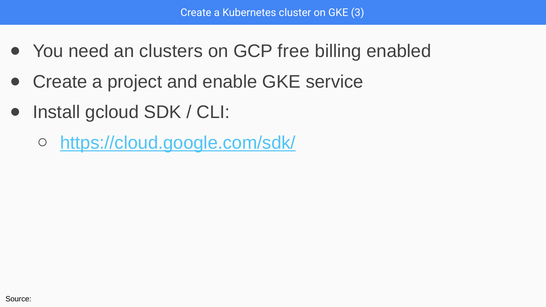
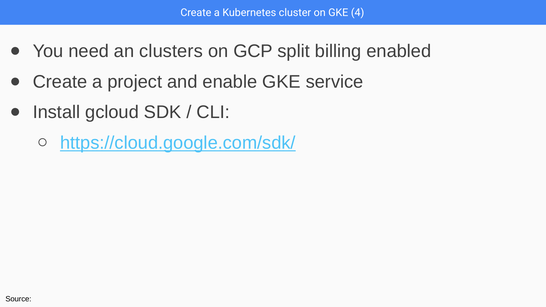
3: 3 -> 4 (358, 13)
free: free -> split (294, 51)
